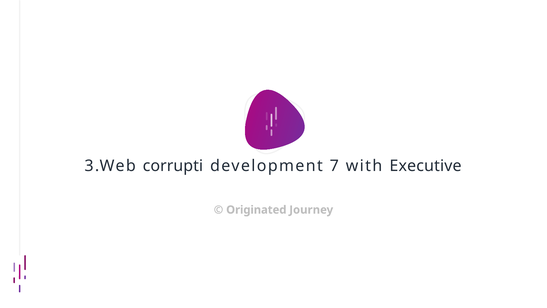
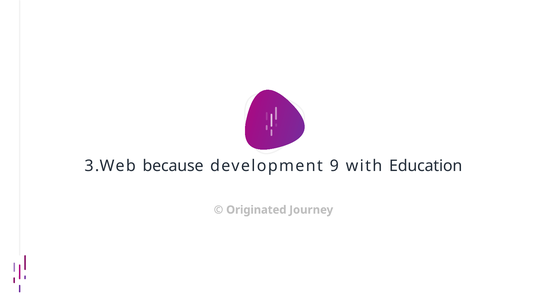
corrupti: corrupti -> because (173, 166)
7: 7 -> 9 (334, 166)
Executive: Executive -> Education (426, 166)
